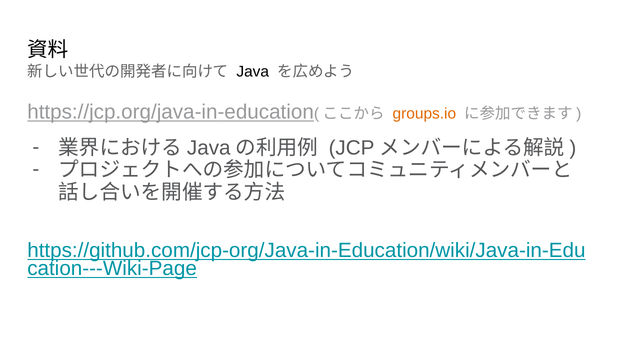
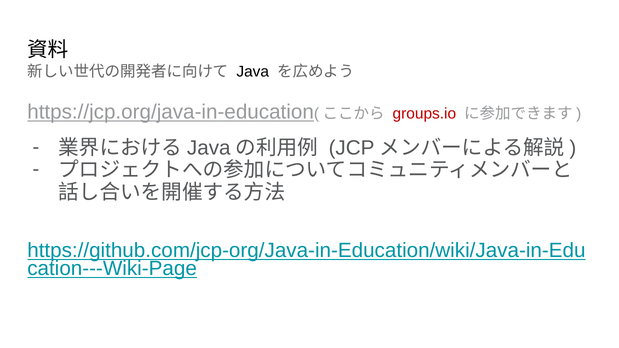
groups.io colour: orange -> red (424, 114)
